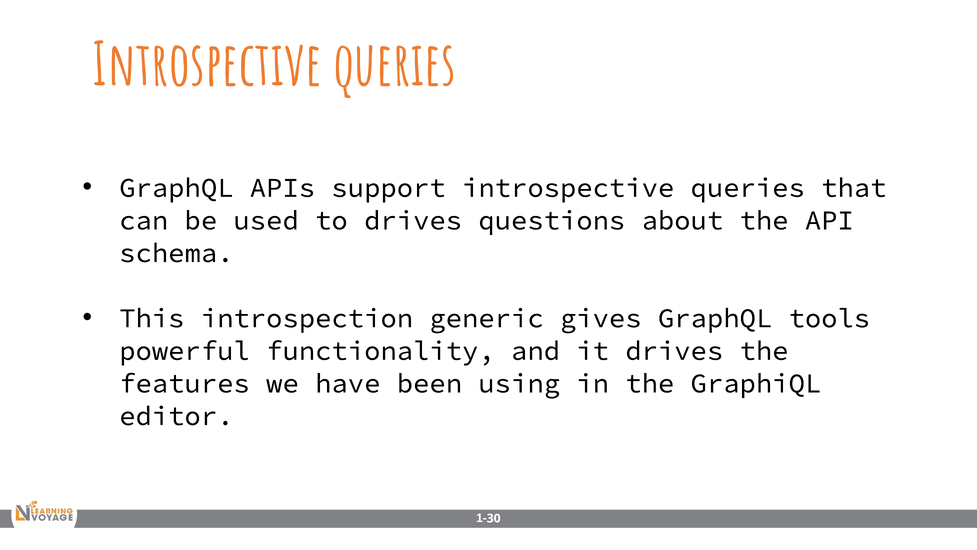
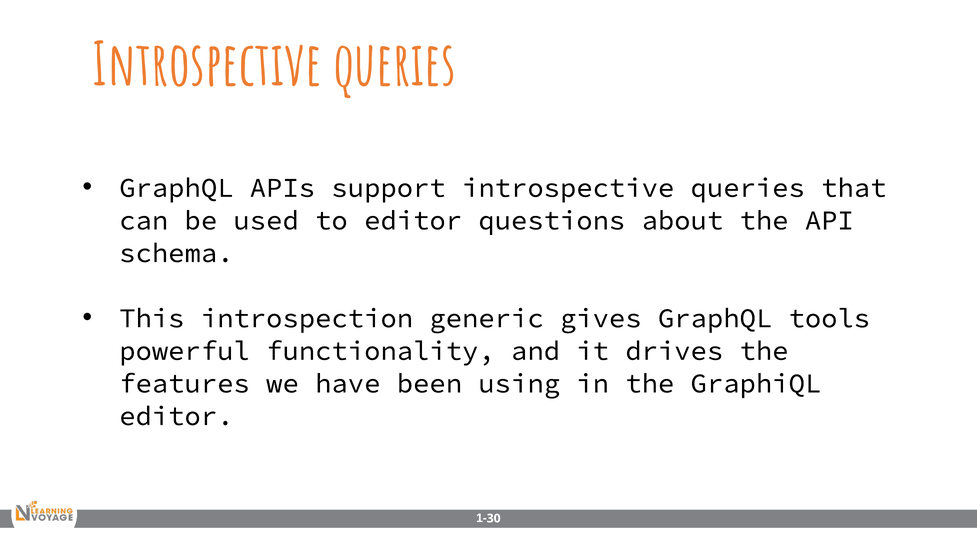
to drives: drives -> editor (413, 220)
